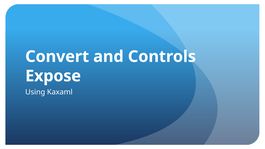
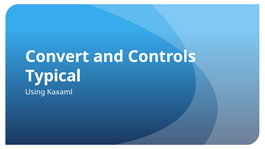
Expose: Expose -> Typical (53, 76)
